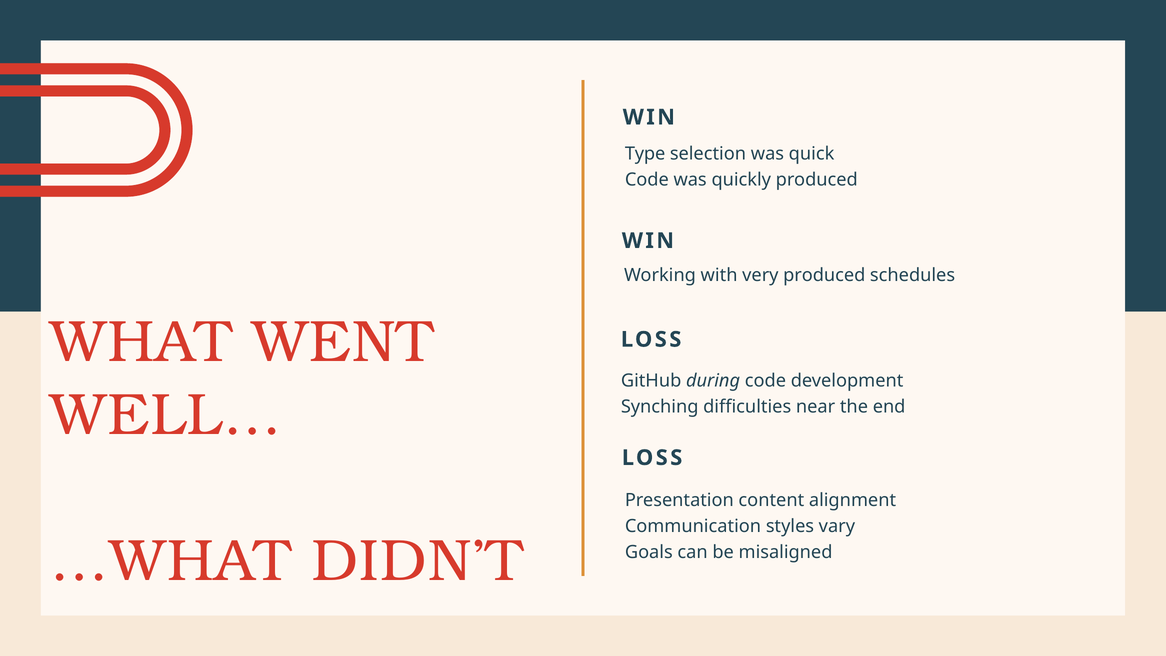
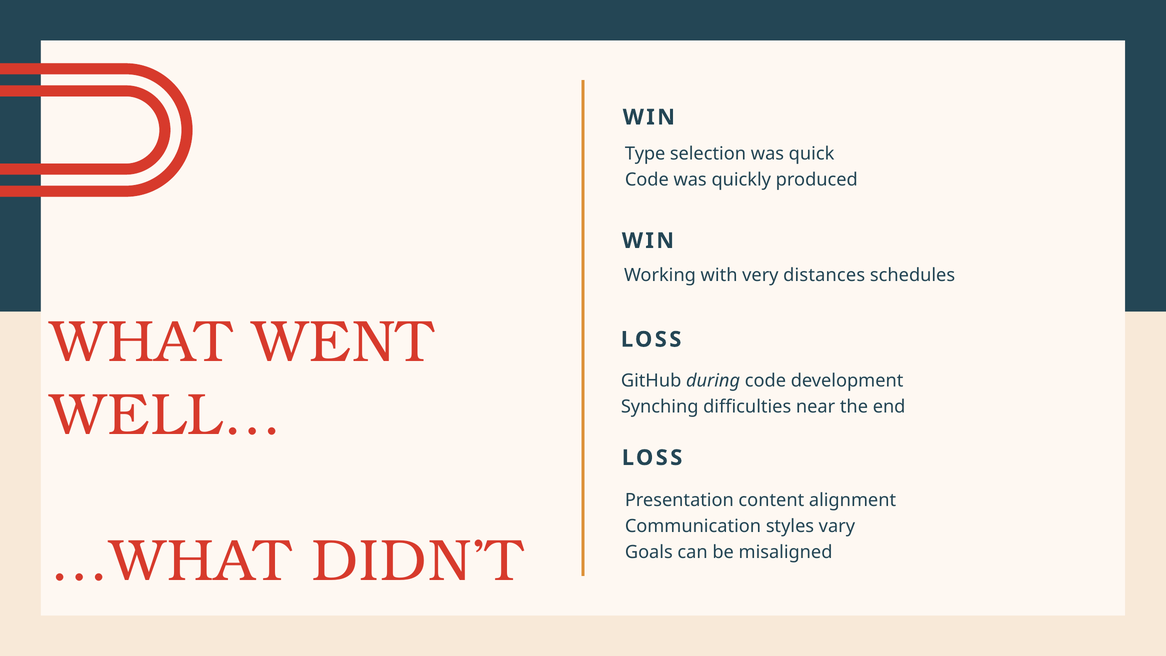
very produced: produced -> distances (824, 275)
